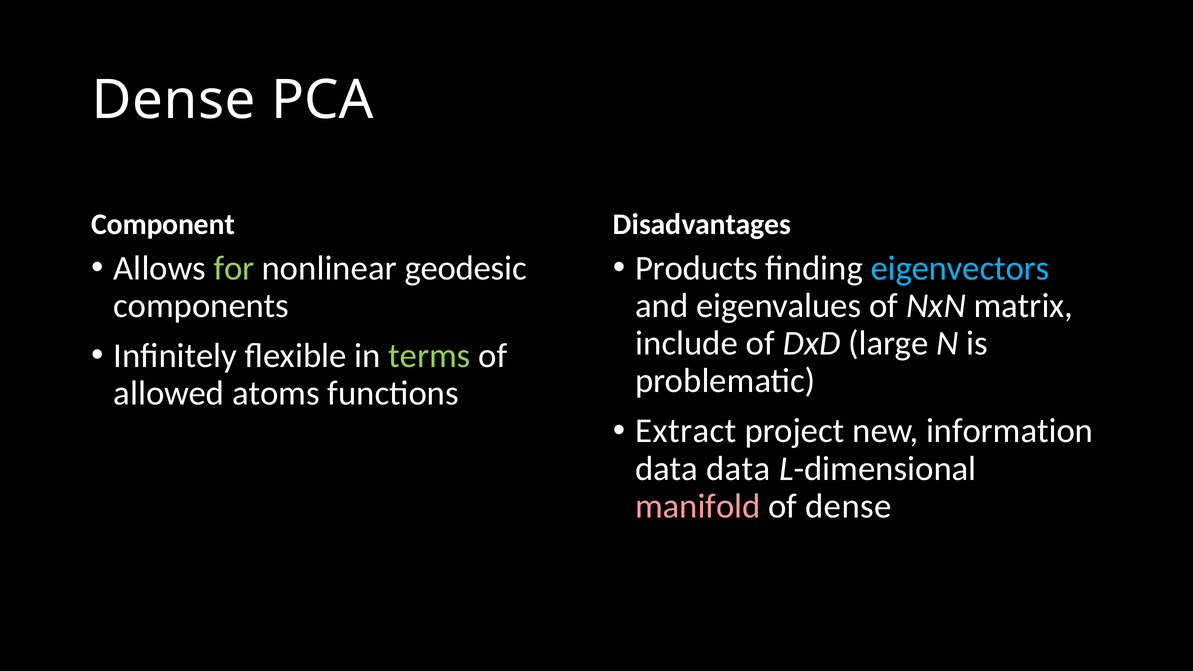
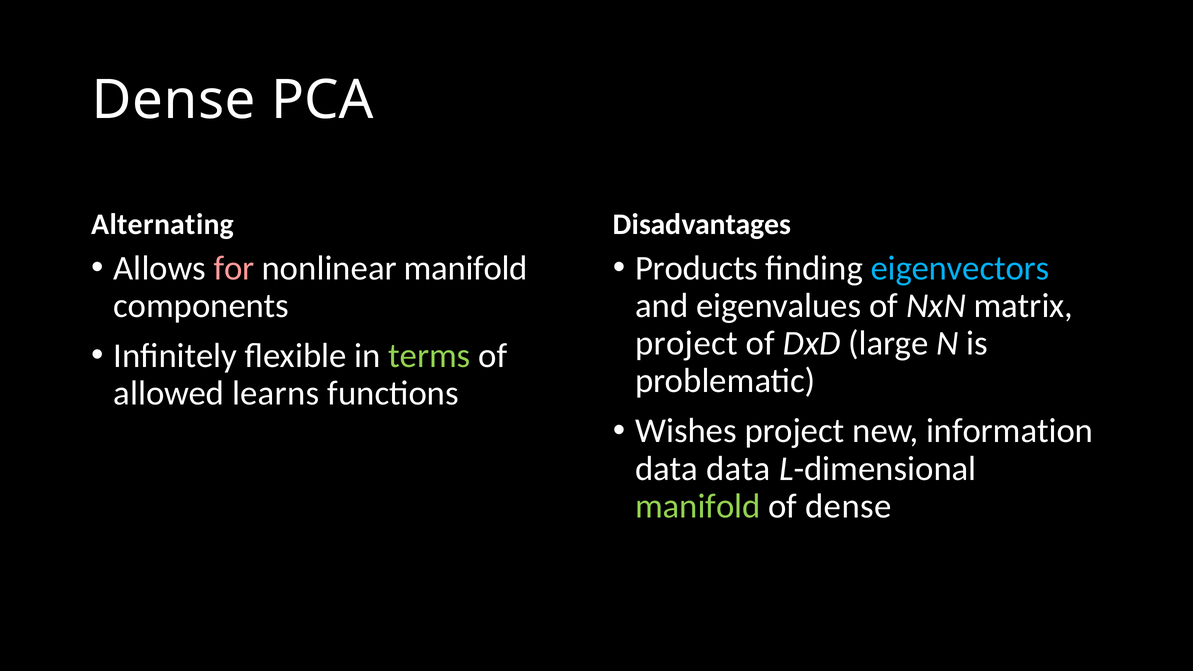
Component: Component -> Alternating (163, 224)
for colour: light green -> pink (234, 268)
nonlinear geodesic: geodesic -> manifold (466, 268)
include: include -> project (687, 343)
atoms: atoms -> learns (276, 393)
Extract: Extract -> Wishes (686, 431)
manifold colour: pink -> light green (698, 506)
